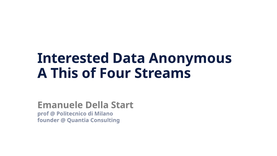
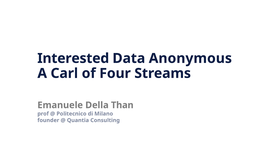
This: This -> Carl (64, 73)
Start: Start -> Than (122, 105)
